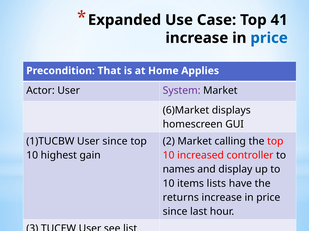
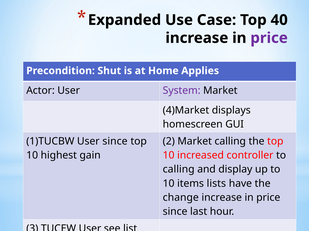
41: 41 -> 40 (279, 20)
price colour: blue -> purple (269, 38)
That: That -> Shut (109, 71)
6)Market: 6)Market -> 4)Market (186, 111)
names: names -> calling (179, 170)
returns: returns -> change (181, 198)
